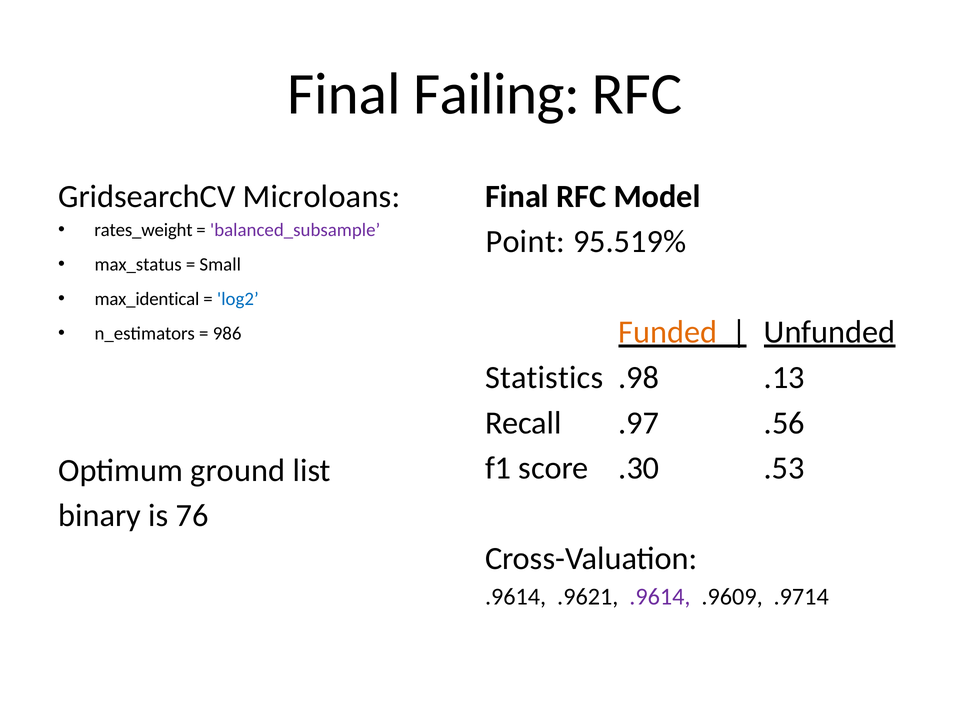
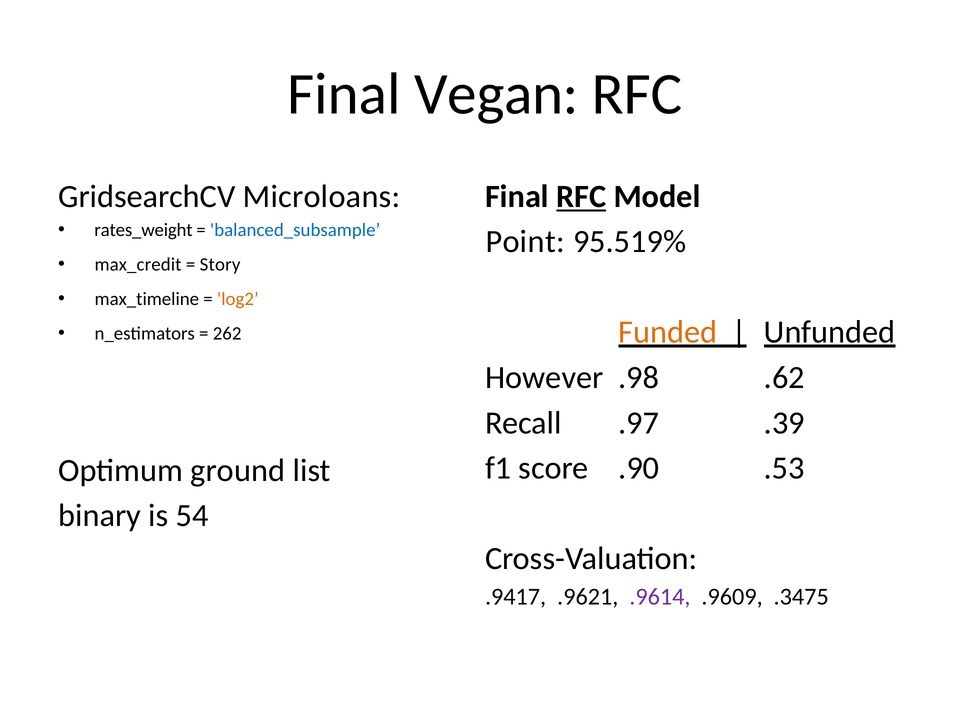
Failing: Failing -> Vegan (496, 94)
RFC underline: none -> present (581, 196)
balanced_subsample colour: purple -> blue (295, 230)
max_status: max_status -> max_credit (138, 264)
Small: Small -> Story (220, 264)
max_identical: max_identical -> max_timeline (147, 299)
log2 colour: blue -> orange (238, 299)
986: 986 -> 262 (227, 333)
Statistics: Statistics -> However (544, 377)
.13: .13 -> .62 (784, 377)
.56: .56 -> .39 (784, 423)
.30: .30 -> .90 (639, 468)
76: 76 -> 54 (192, 515)
.9614: .9614 -> .9417 (516, 597)
.9714: .9714 -> .3475 (801, 597)
